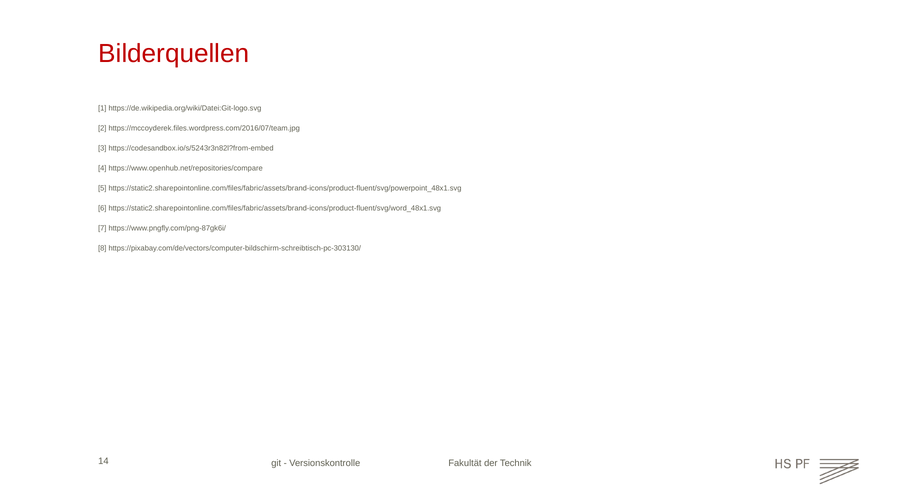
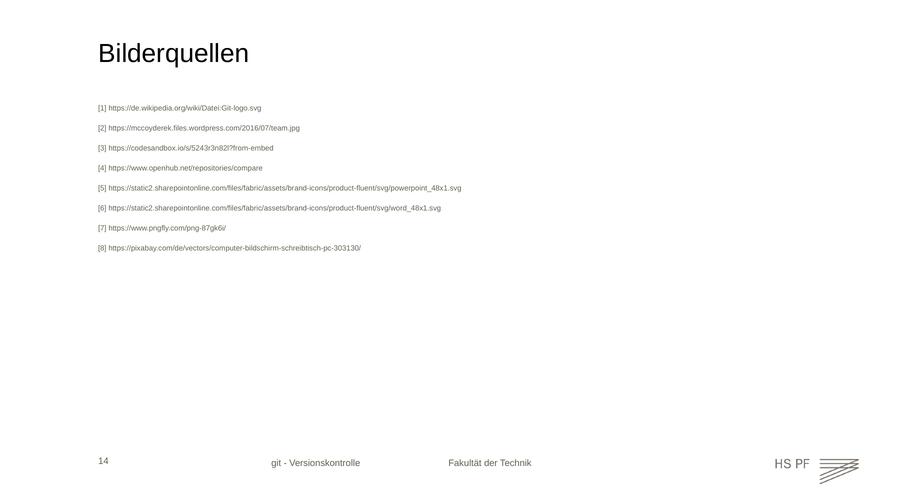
Bilderquellen colour: red -> black (174, 54)
